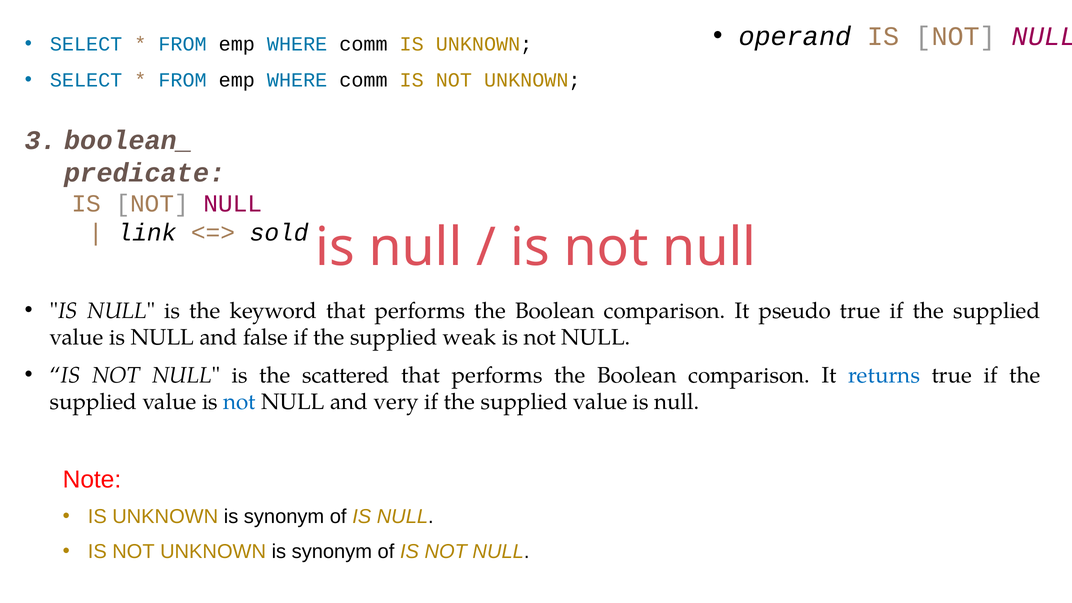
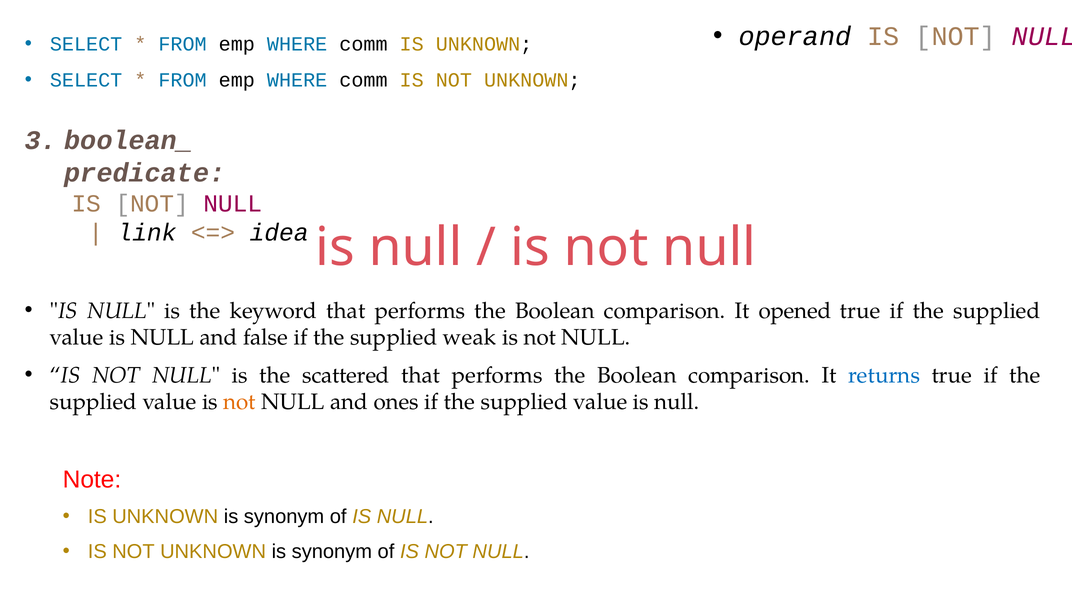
sold: sold -> idea (279, 233)
pseudo: pseudo -> opened (795, 311)
not colour: blue -> orange (240, 402)
very: very -> ones (396, 402)
